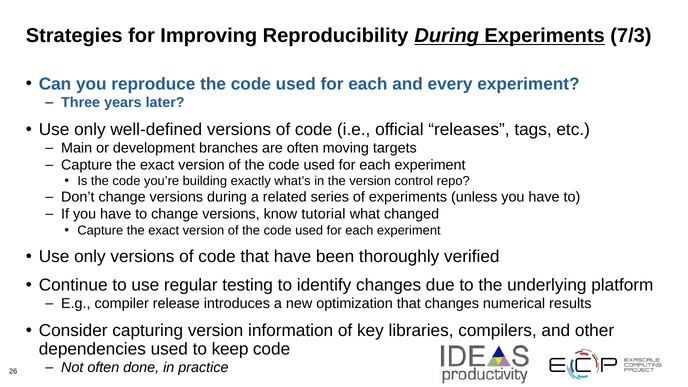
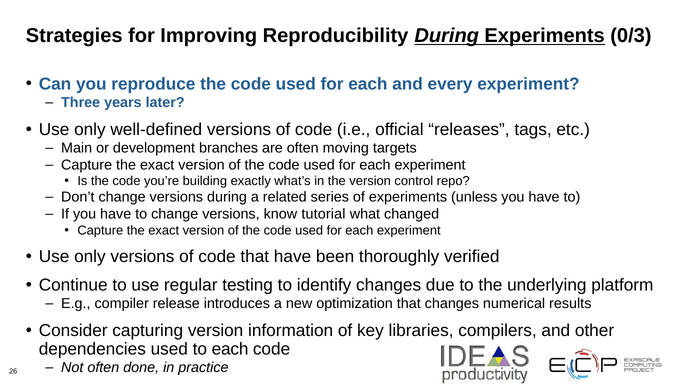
7/3: 7/3 -> 0/3 (631, 36)
to keep: keep -> each (230, 349)
